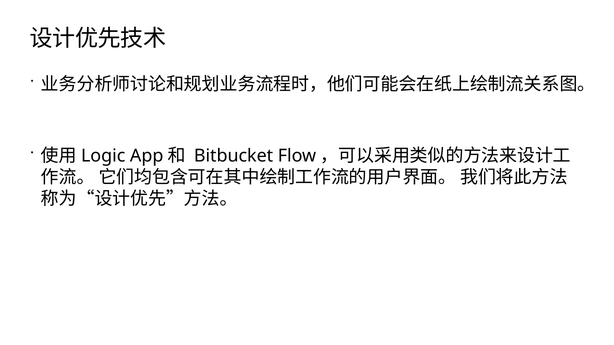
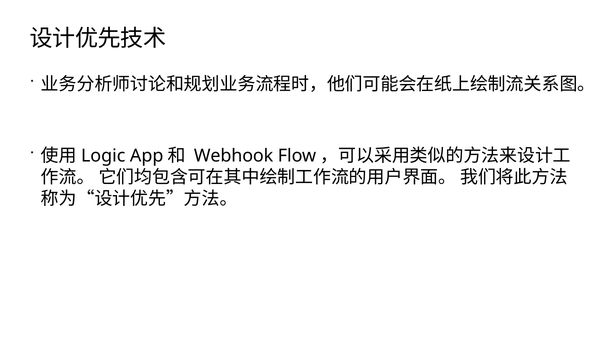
Bitbucket: Bitbucket -> Webhook (234, 156)
